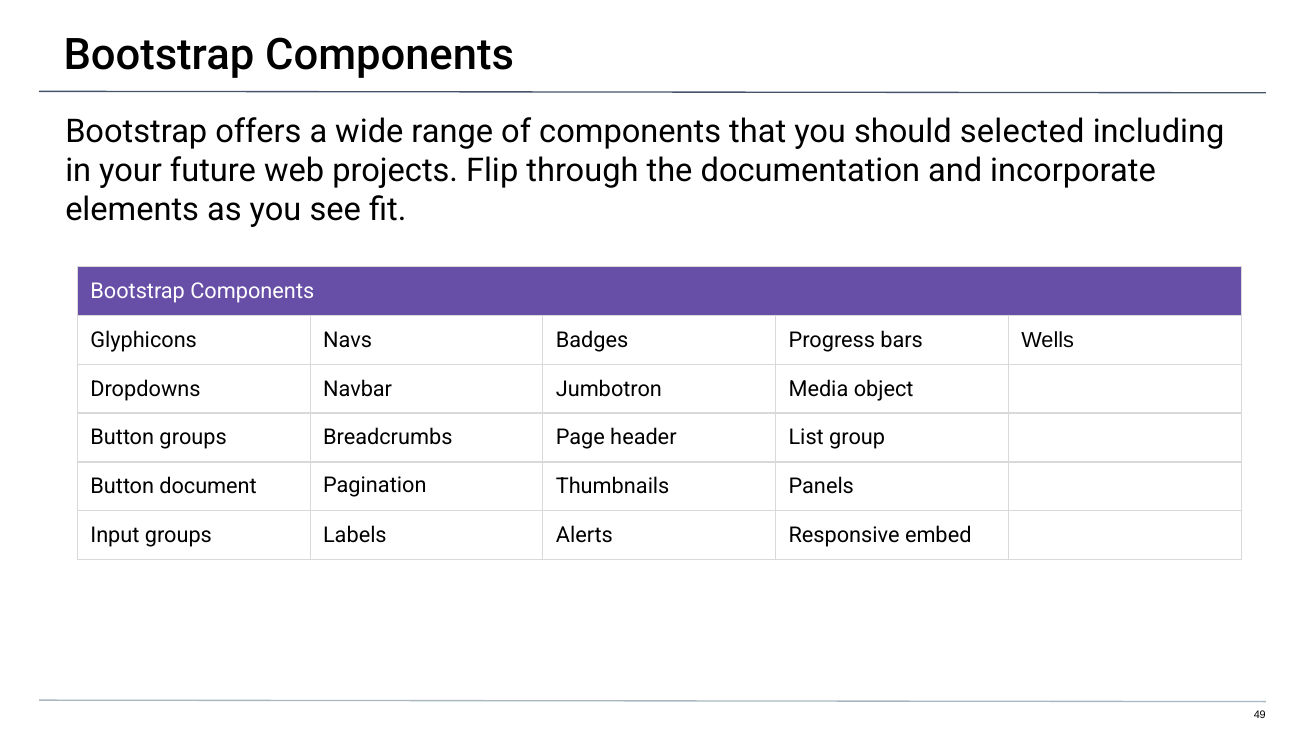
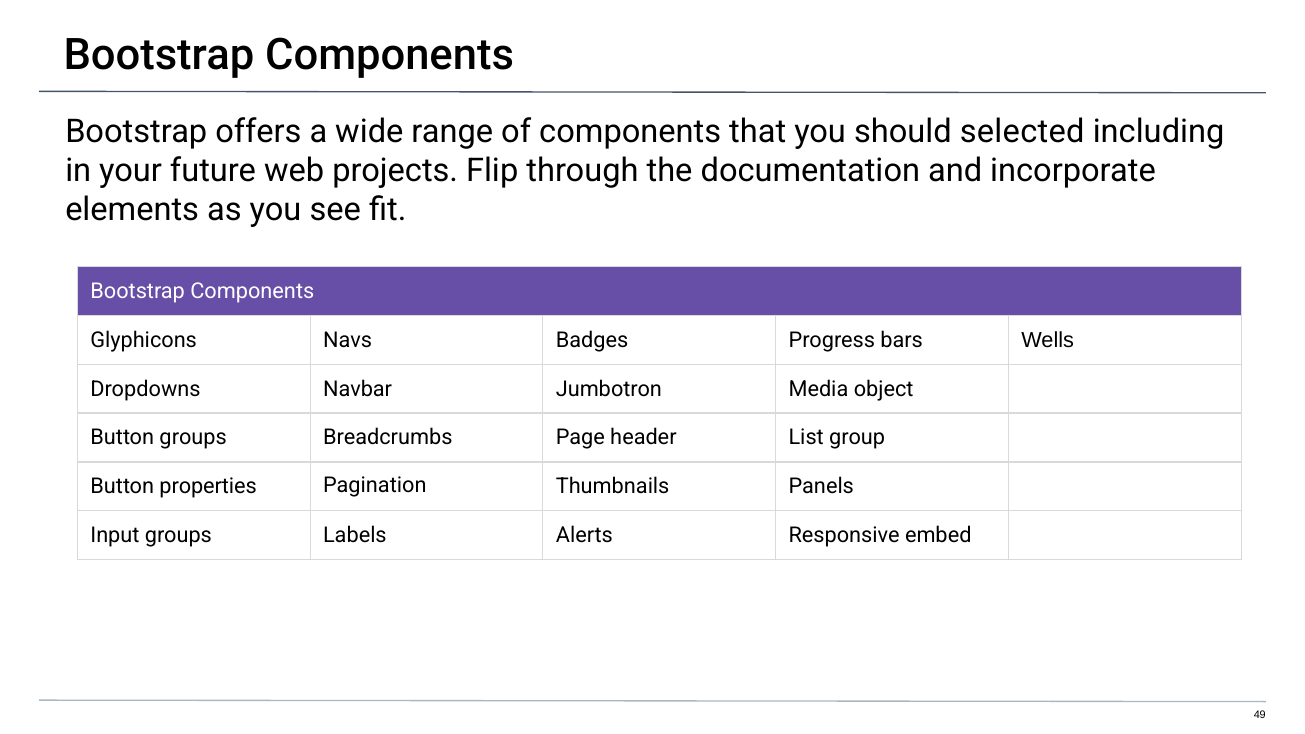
document: document -> properties (208, 487)
